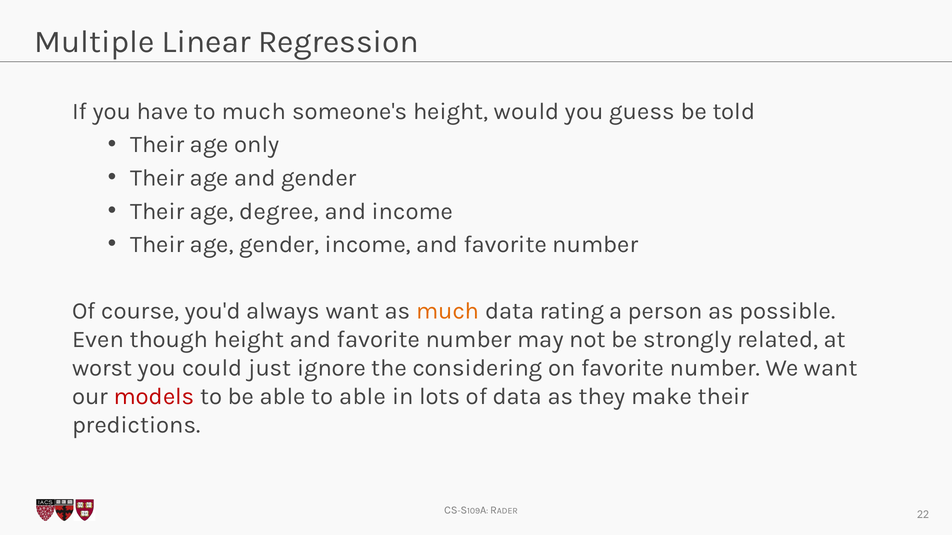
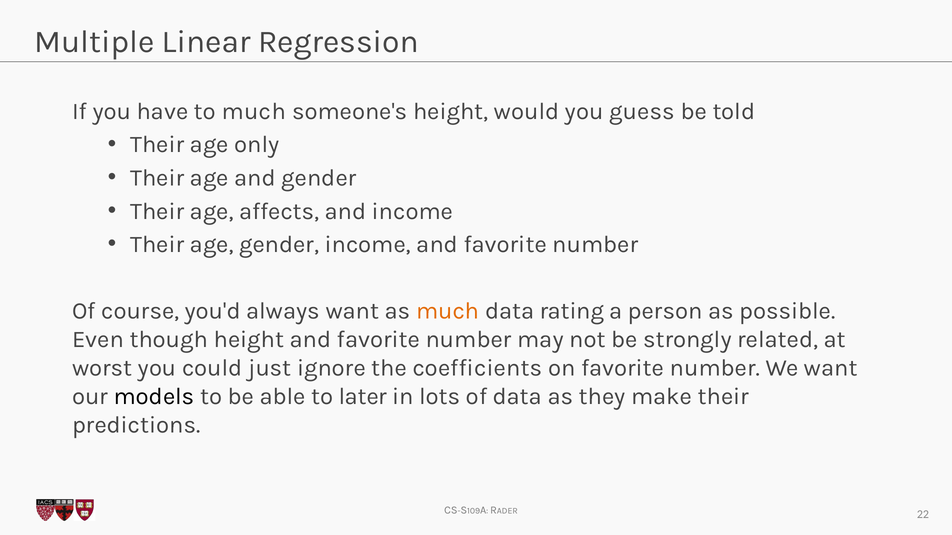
degree: degree -> affects (279, 211)
considering: considering -> coefficients (477, 368)
models colour: red -> black (154, 397)
to able: able -> later (363, 397)
